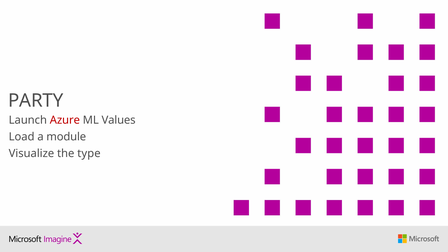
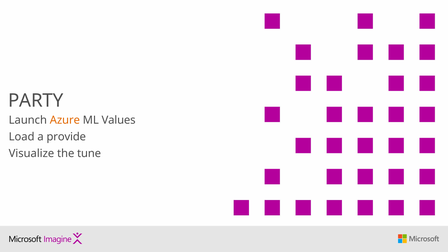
Azure colour: red -> orange (65, 120)
module: module -> provide (66, 137)
type: type -> tune (89, 154)
